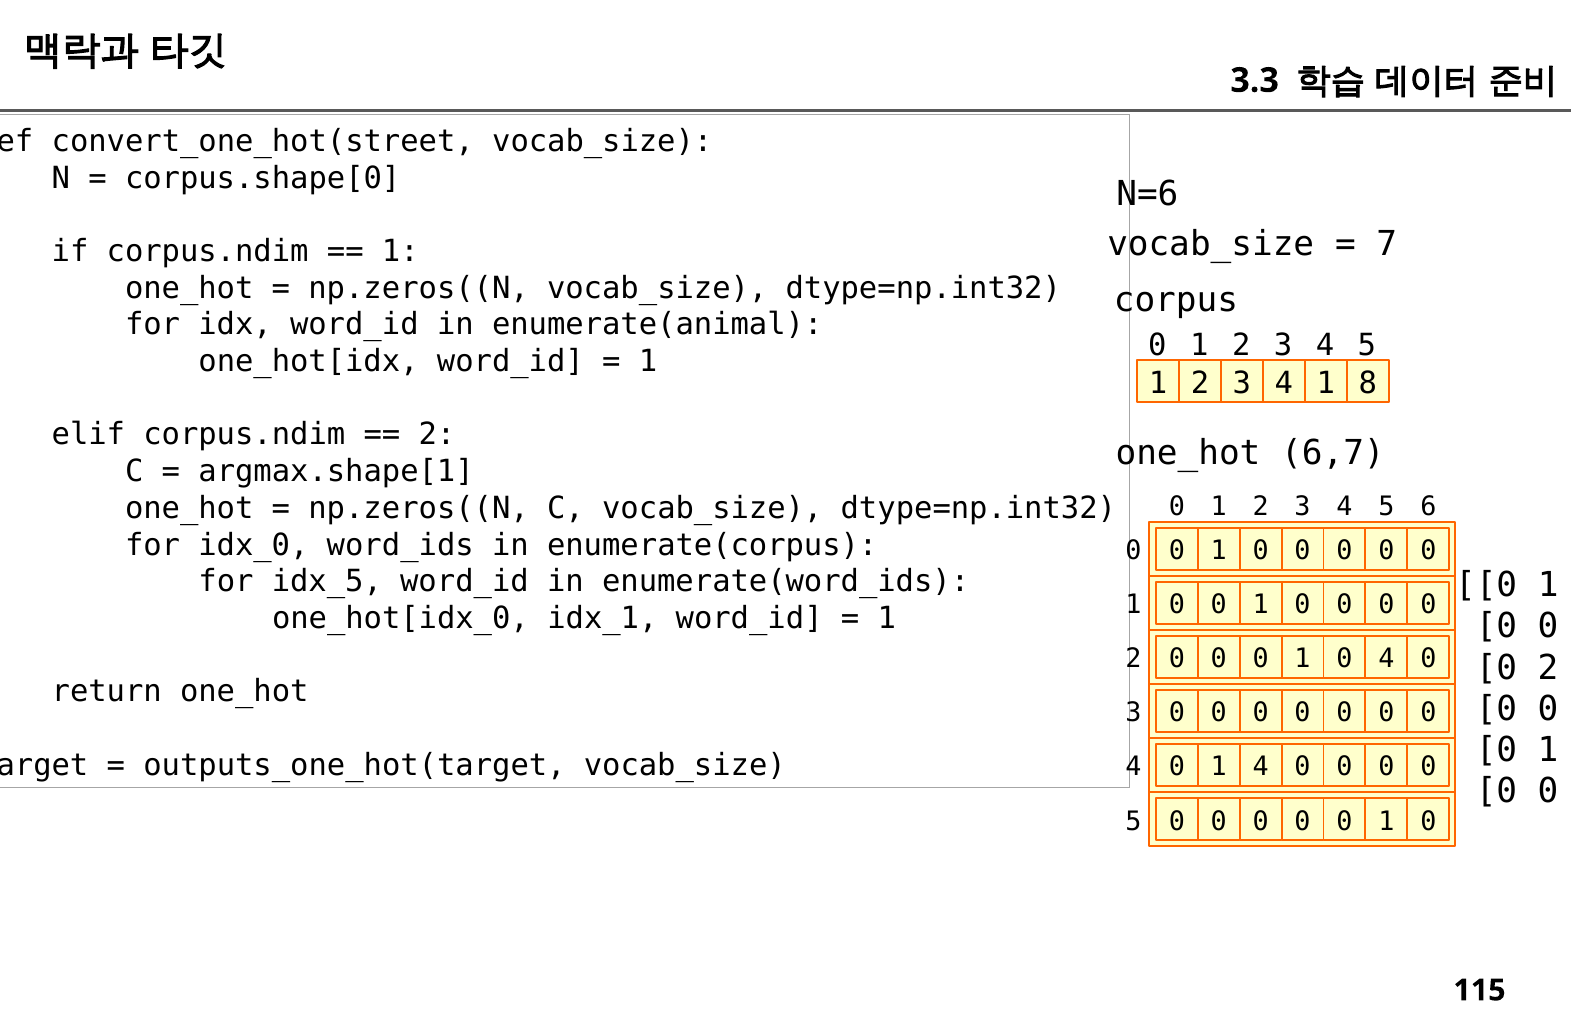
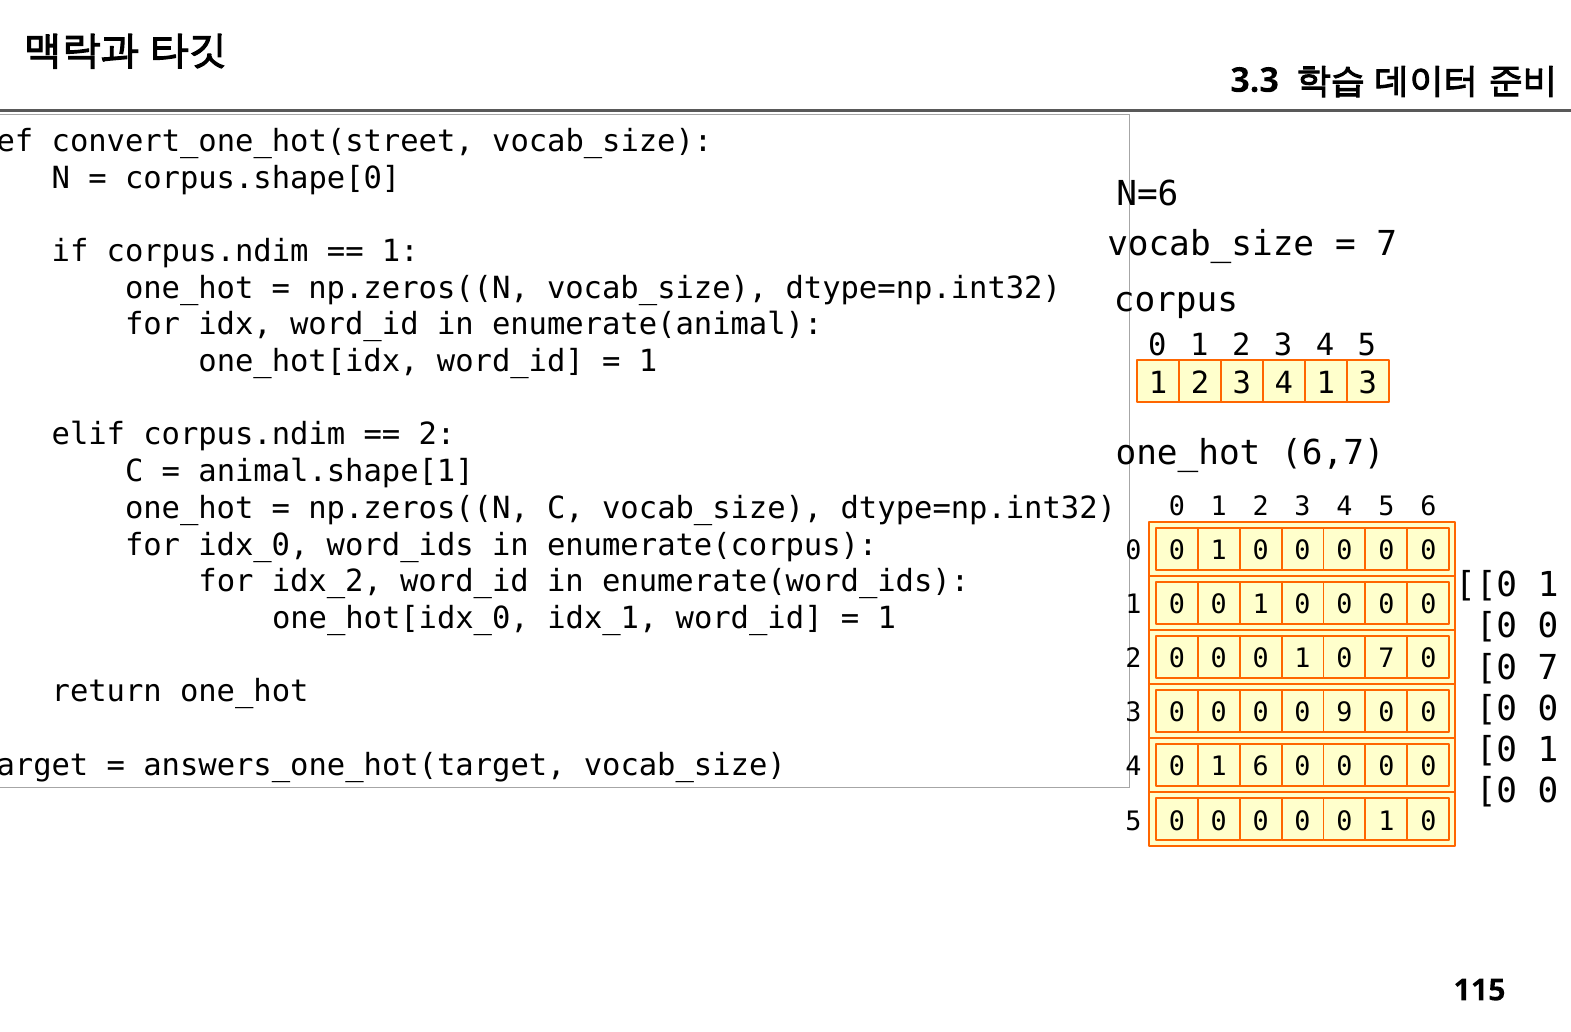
1 8: 8 -> 3 (1368, 383)
argmax.shape[1: argmax.shape[1 -> animal.shape[1 (336, 472)
idx_5: idx_5 -> idx_2 (327, 582)
1 0 4: 4 -> 7 (1386, 659)
2: 2 -> 7 (1548, 668)
0: 0 -> 9 (1344, 713)
outputs_one_hot(target: outputs_one_hot(target -> answers_one_hot(target (354, 765)
1 4: 4 -> 6 (1261, 767)
